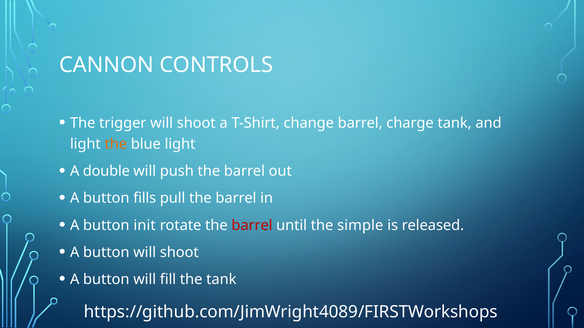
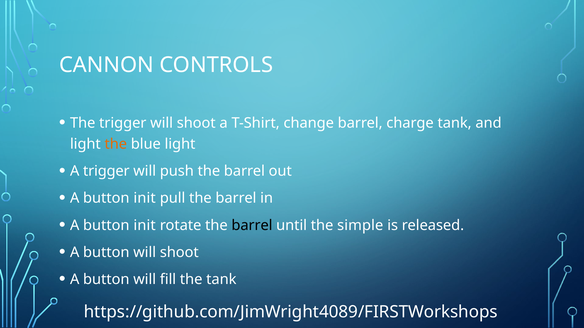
A double: double -> trigger (106, 171)
fills: fills -> init (145, 198)
barrel colour: red -> black (252, 226)
